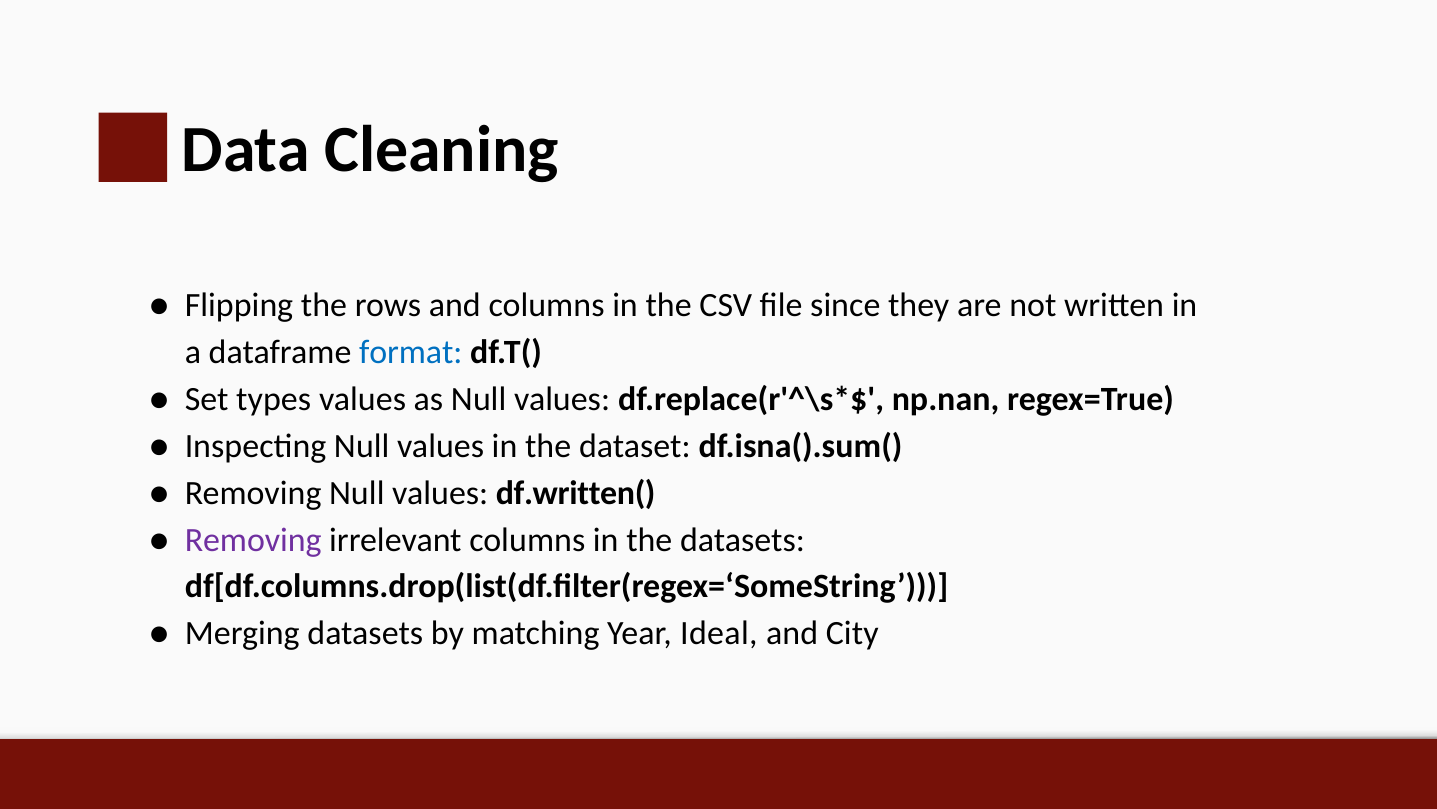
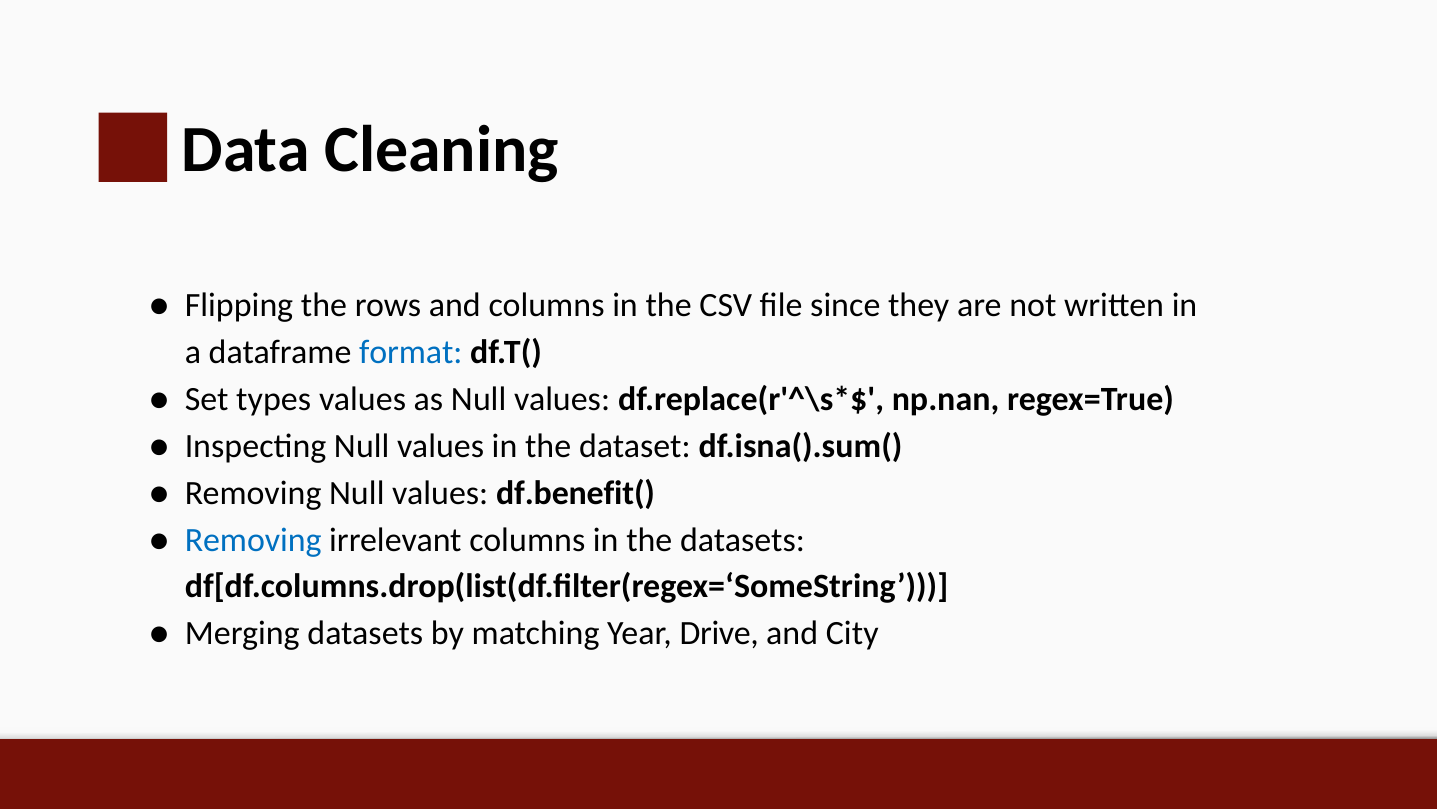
df.written(: df.written( -> df.benefit( (576, 493)
Removing colour: purple -> blue (253, 539)
Ideal: Ideal -> Drive (719, 633)
